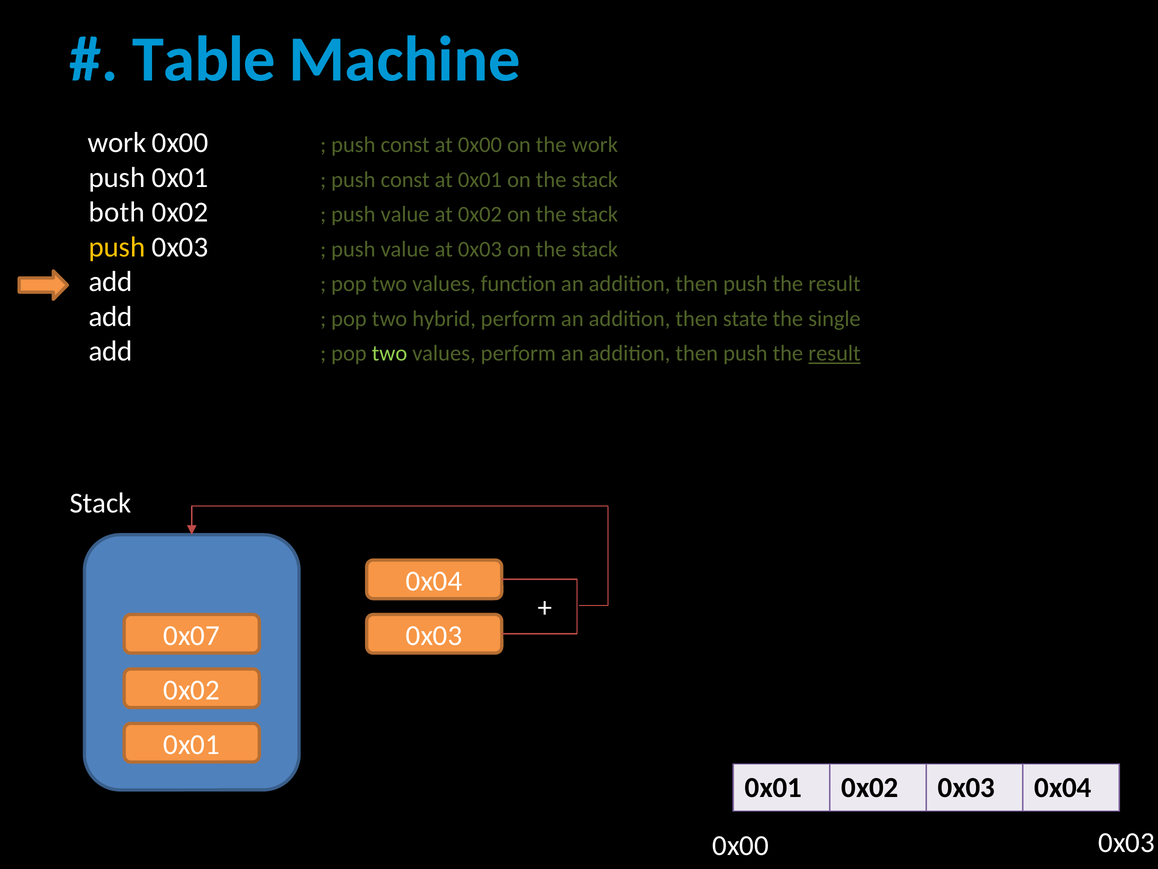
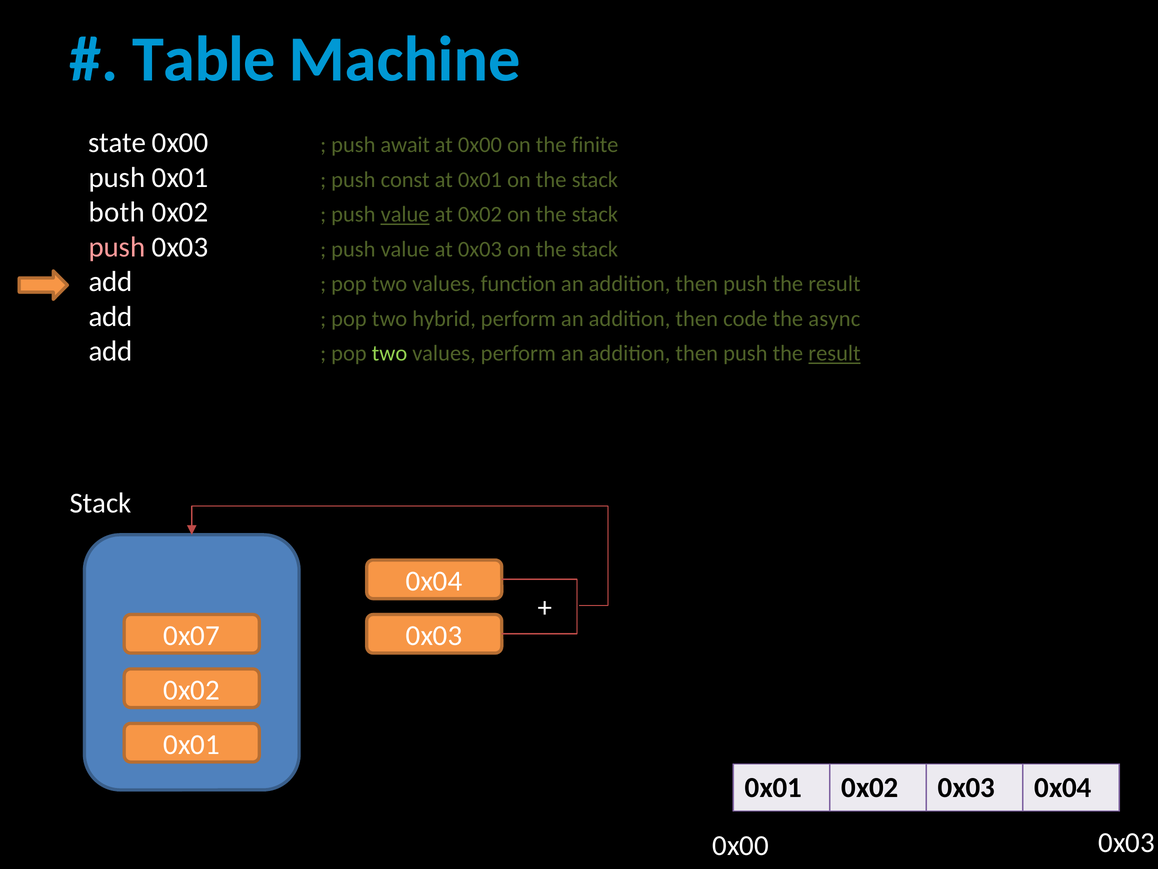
work: work -> state (117, 143)
const: const -> await (405, 145)
the work: work -> finite (595, 145)
value underline: none -> present (405, 214)
push colour: yellow -> pink (117, 247)
state: state -> code (745, 318)
single: single -> async (834, 318)
